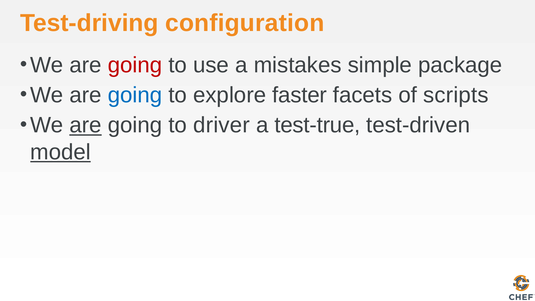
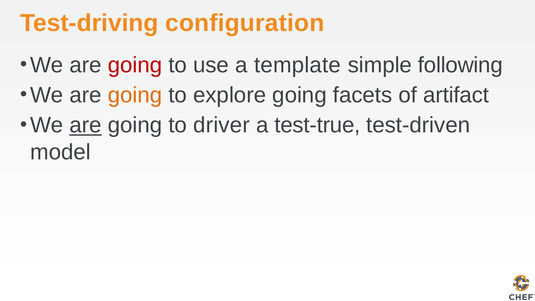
mistakes: mistakes -> template (298, 65)
package: package -> following (460, 65)
going colour: blue -> orange (135, 95)
explore faster: faster -> going (300, 95)
scripts: scripts -> artifact (456, 95)
model underline: present -> none (61, 152)
